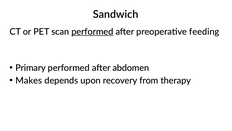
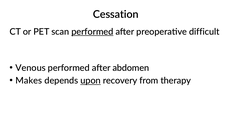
Sandwich: Sandwich -> Cessation (116, 14)
feeding: feeding -> difficult (204, 32)
Primary: Primary -> Venous (31, 68)
upon underline: none -> present (91, 80)
